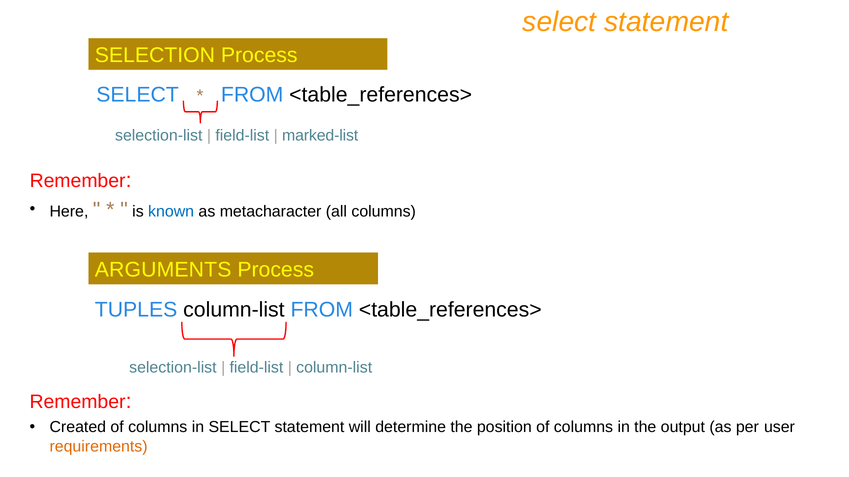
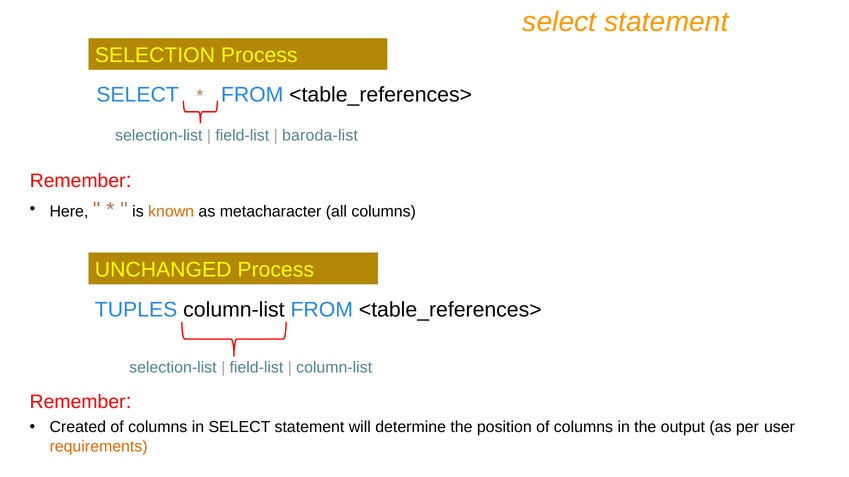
marked-list: marked-list -> baroda-list (320, 136)
known colour: blue -> orange (171, 212)
ARGUMENTS: ARGUMENTS -> UNCHANGED (163, 270)
